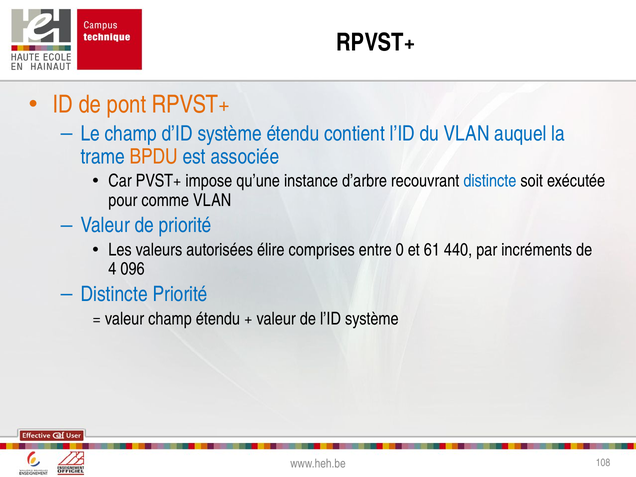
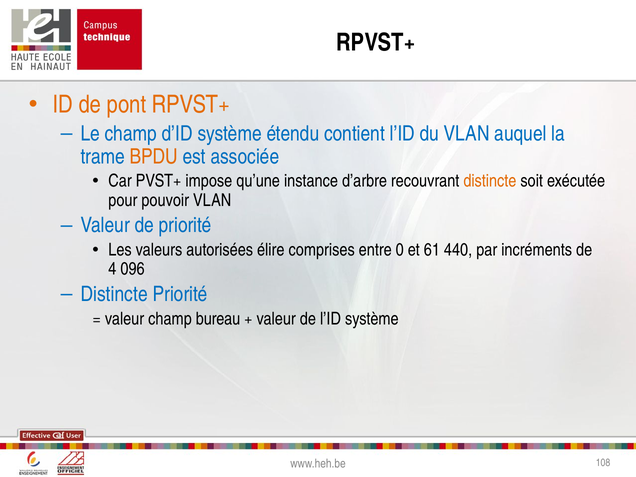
distincte colour: blue -> orange (490, 181)
comme: comme -> pouvoir (165, 200)
champ étendu: étendu -> bureau (218, 319)
